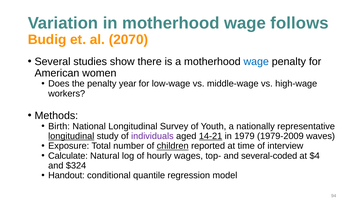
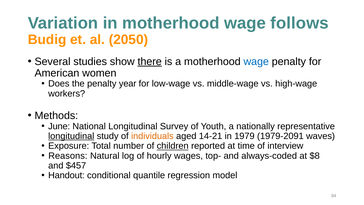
2070: 2070 -> 2050 (128, 40)
there underline: none -> present (150, 62)
Birth: Birth -> June (59, 126)
individuals colour: purple -> orange (152, 136)
14-21 underline: present -> none (211, 136)
1979-2009: 1979-2009 -> 1979-2091 (280, 136)
Calculate: Calculate -> Reasons (68, 156)
several-coded: several-coded -> always-coded (269, 156)
$4: $4 -> $8 (315, 156)
$324: $324 -> $457 (76, 165)
